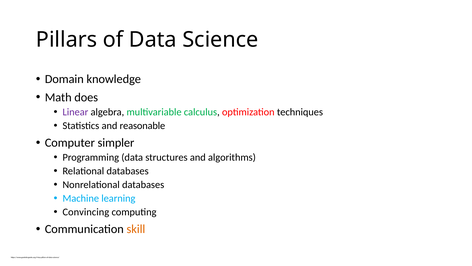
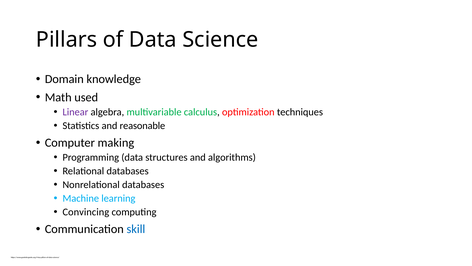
does: does -> used (86, 97)
simpler: simpler -> making (116, 143)
skill colour: orange -> blue (136, 229)
